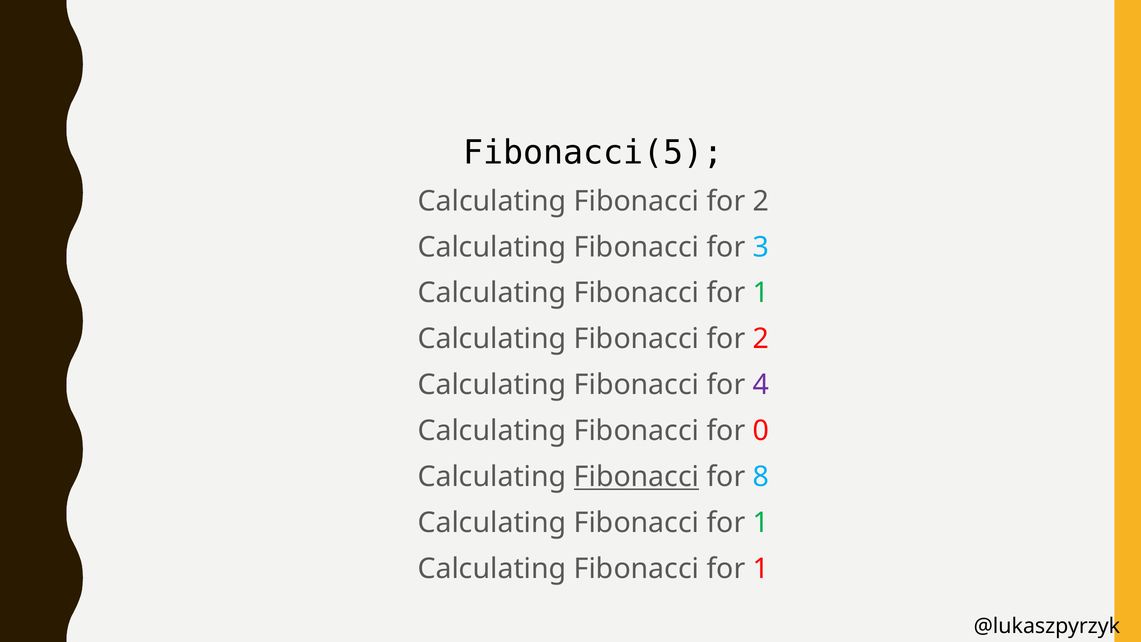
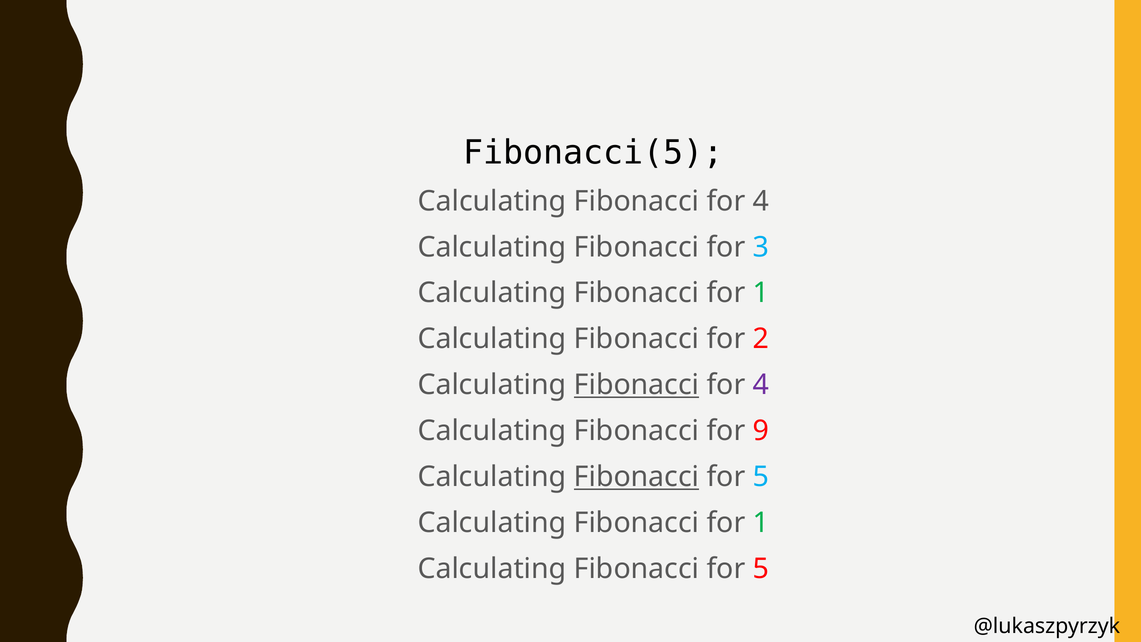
2: 2 -> 4 (761, 201)
Fibonacci underline: none -> present (637, 385)
0: 0 -> 9 (761, 431)
8: 8 -> 5 (761, 477)
1: 1 -> 5 (761, 569)
